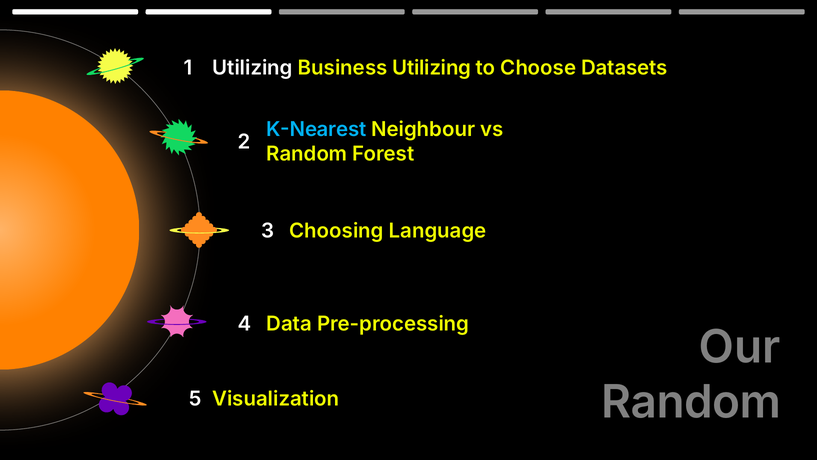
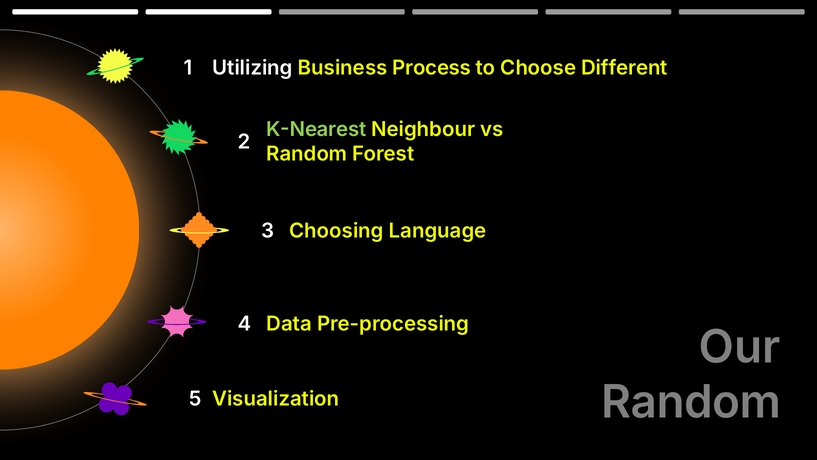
Business Utilizing: Utilizing -> Process (432, 68)
Datasets: Datasets -> Different (624, 68)
K-Nearest colour: light blue -> light green (316, 129)
